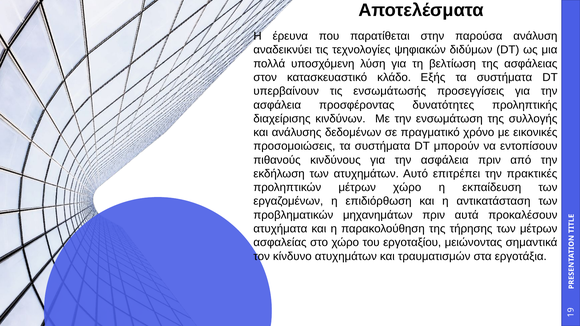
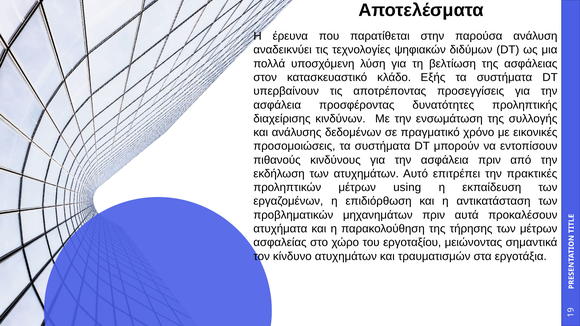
ενσωμάτωσής: ενσωμάτωσής -> αποτρέποντας (390, 91)
μέτρων χώρο: χώρο -> using (407, 188)
